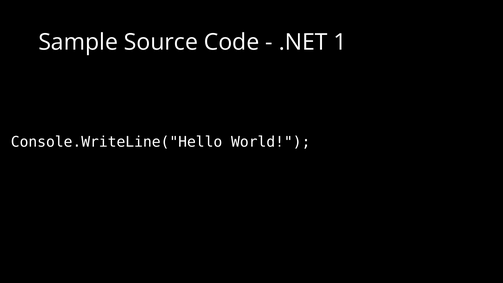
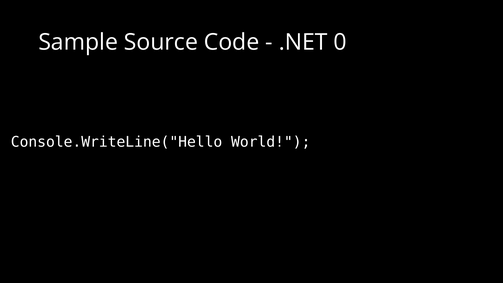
1: 1 -> 0 (340, 42)
